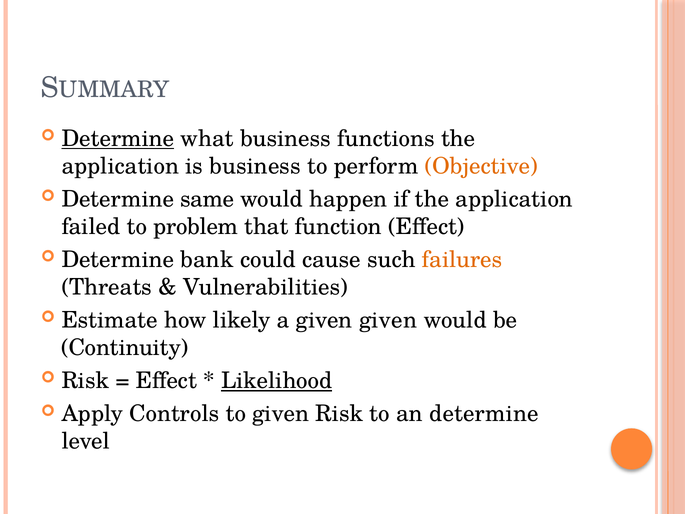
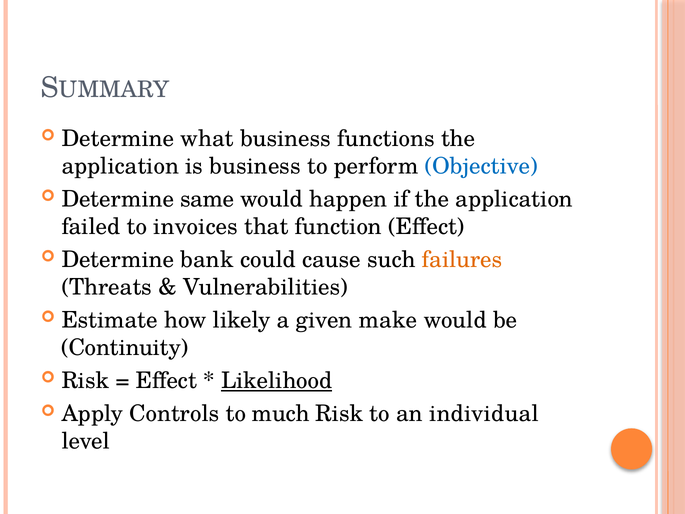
Determine underline: present -> none (118, 139)
Objective colour: orange -> blue (481, 166)
problem: problem -> invoices (196, 226)
given given: given -> make (388, 320)
to given: given -> much (281, 414)
an determine: determine -> individual (484, 414)
